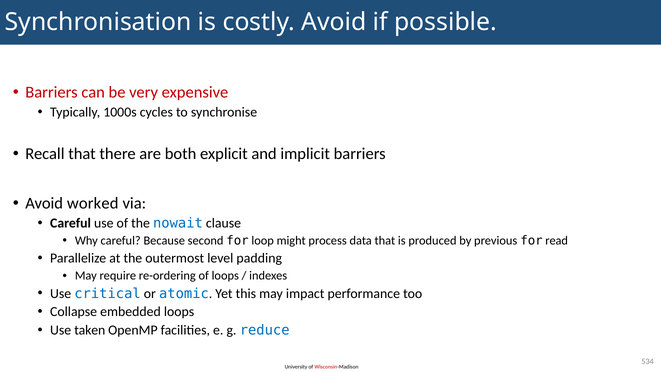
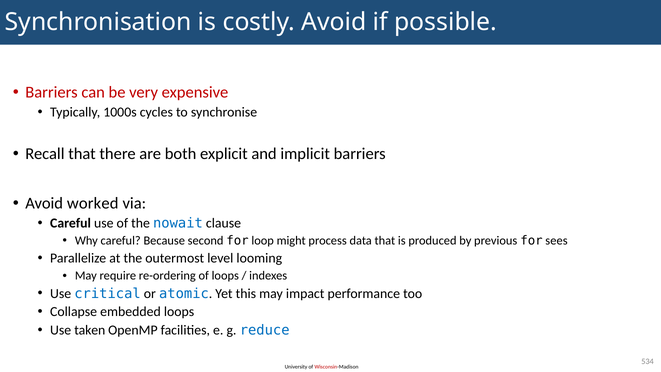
read: read -> sees (557, 241)
padding: padding -> looming (259, 258)
